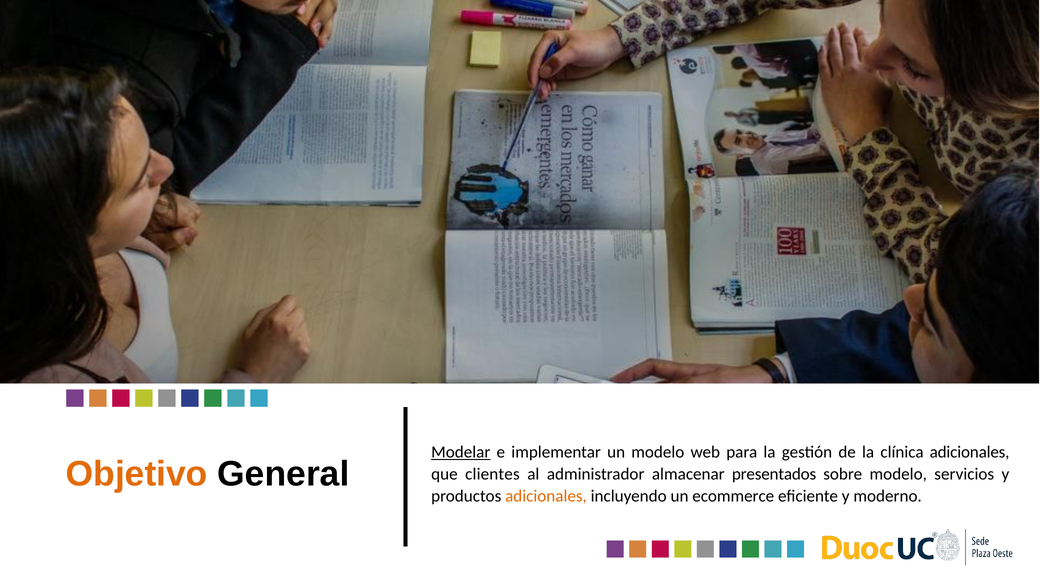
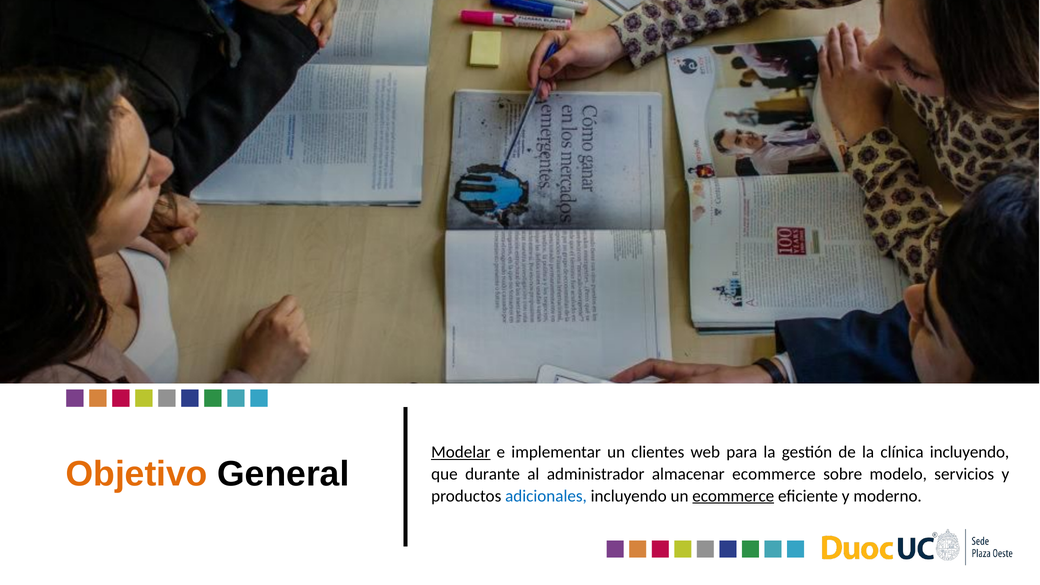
un modelo: modelo -> clientes (658, 452)
clínica adicionales: adicionales -> incluyendo (970, 452)
clientes: clientes -> durante (493, 474)
almacenar presentados: presentados -> ecommerce (774, 474)
adicionales colour: orange -> blue (546, 496)
ecommerce underline: none -> present (733, 496)
